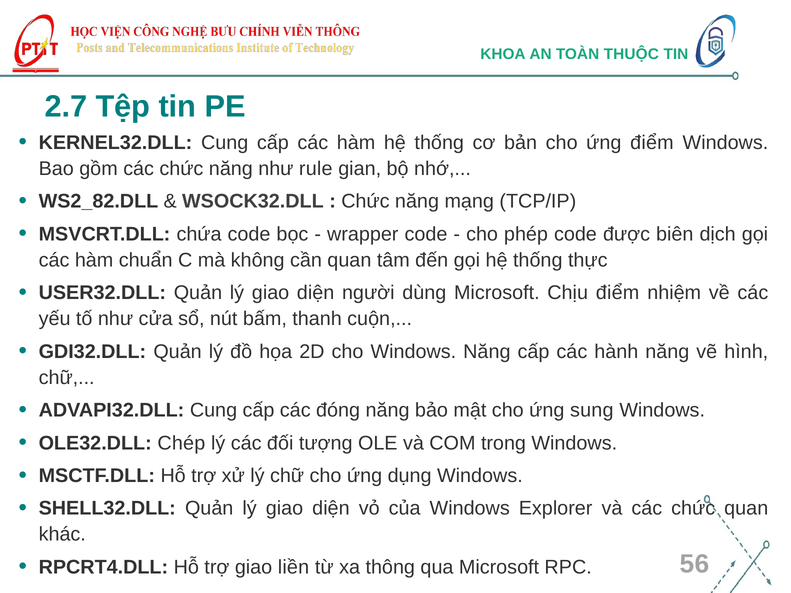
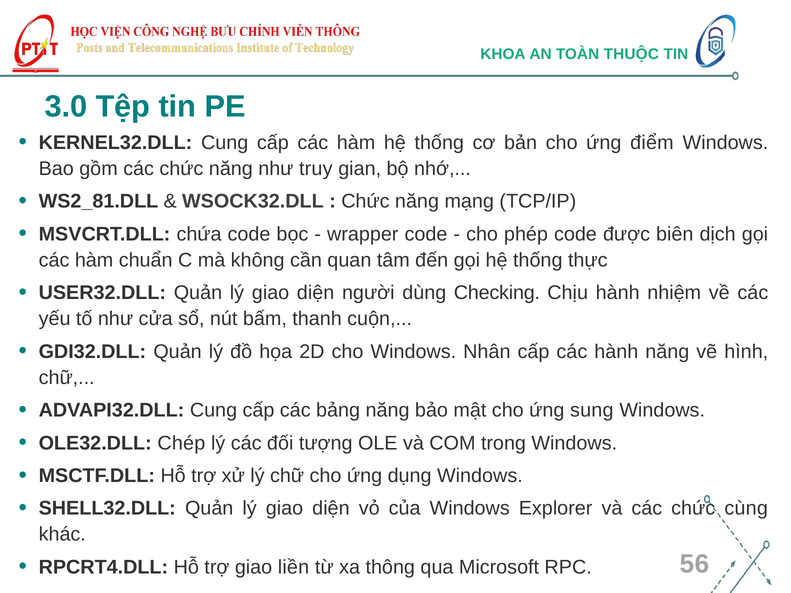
2.7: 2.7 -> 3.0 (66, 107)
rule: rule -> truy (316, 169)
WS2_82.DLL: WS2_82.DLL -> WS2_81.DLL (98, 201)
dùng Microsoft: Microsoft -> Checking (497, 293)
Chịu điểm: điểm -> hành (618, 293)
Windows Năng: Năng -> Nhân (487, 352)
đóng: đóng -> bảng (338, 410)
chức quan: quan -> cùng (746, 509)
